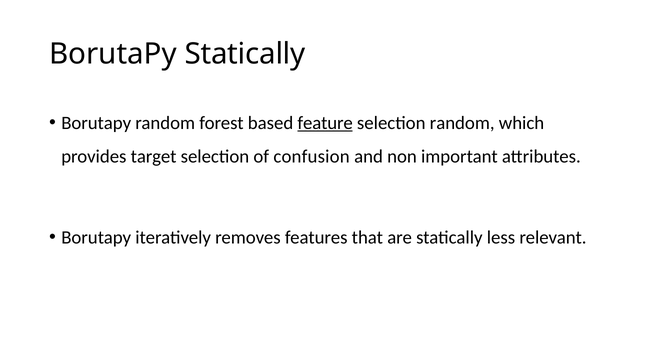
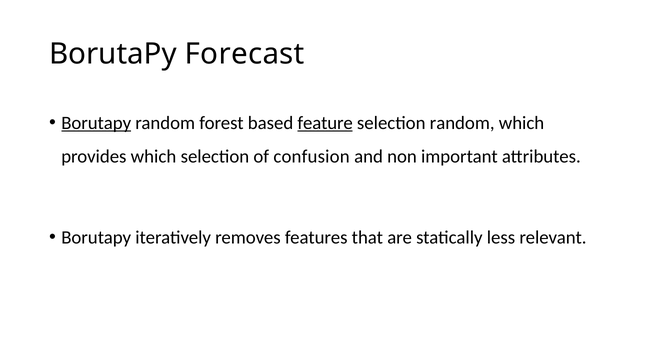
BorutaPy Statically: Statically -> Forecast (245, 54)
Borutapy underline: none -> present (96, 123)
provides target: target -> which (154, 157)
